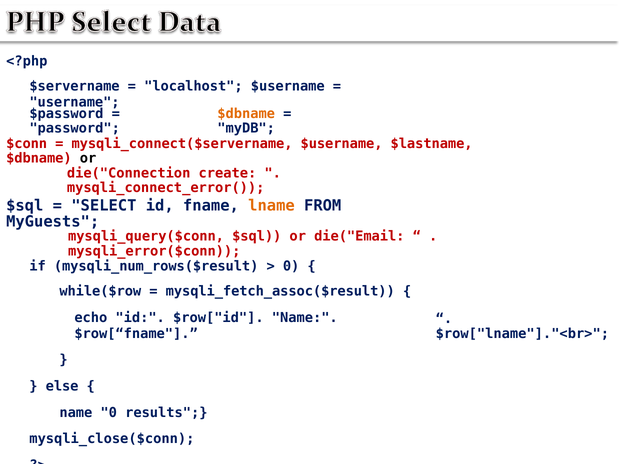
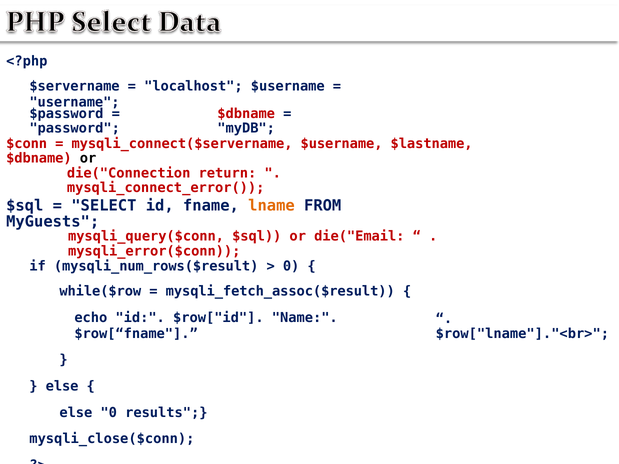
$dbname colour: orange -> red (246, 114)
create: create -> return (227, 173)
name: name -> else (76, 413)
